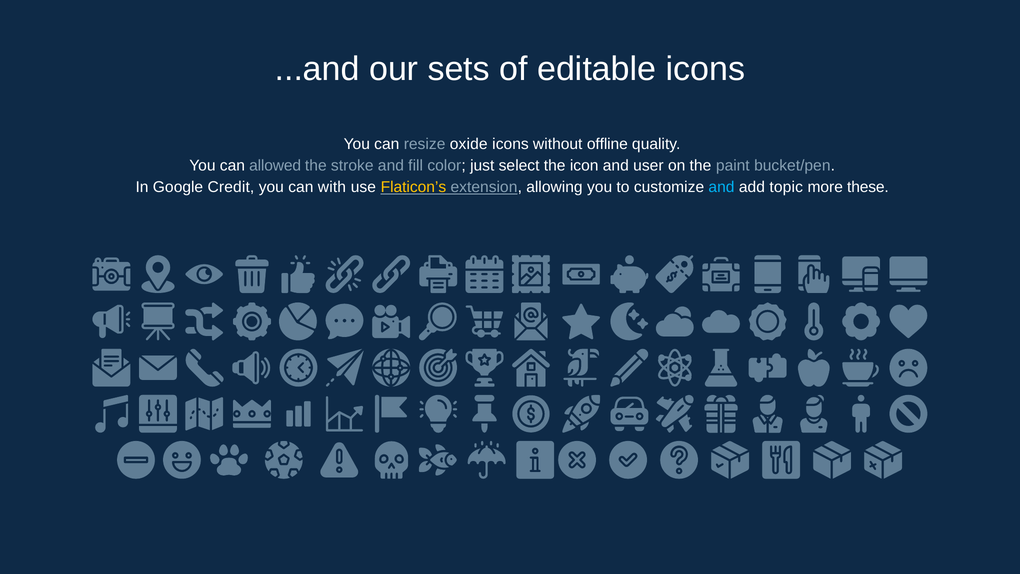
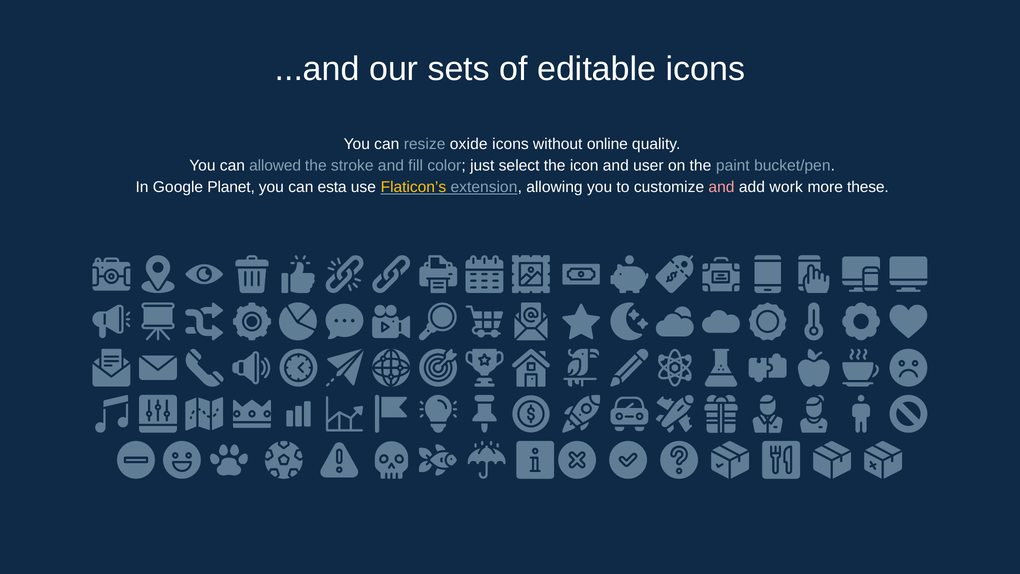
offline: offline -> online (607, 144)
Credit: Credit -> Planet (231, 187)
with: with -> esta (332, 187)
and colour: light blue -> pink (721, 187)
topic: topic -> work (786, 187)
